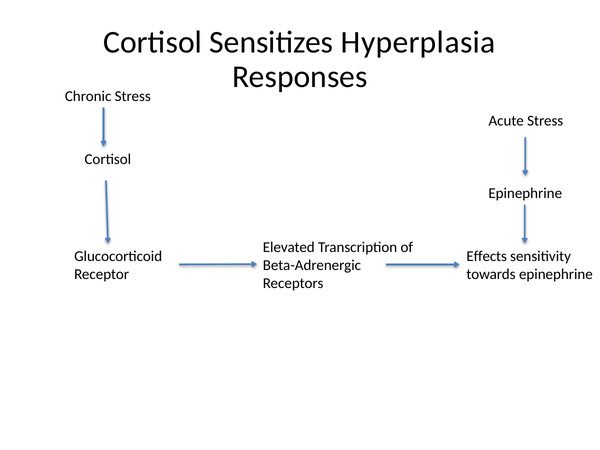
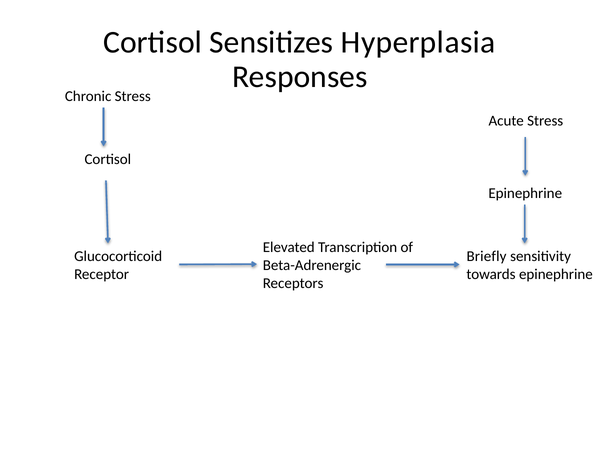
Effects: Effects -> Briefly (487, 256)
